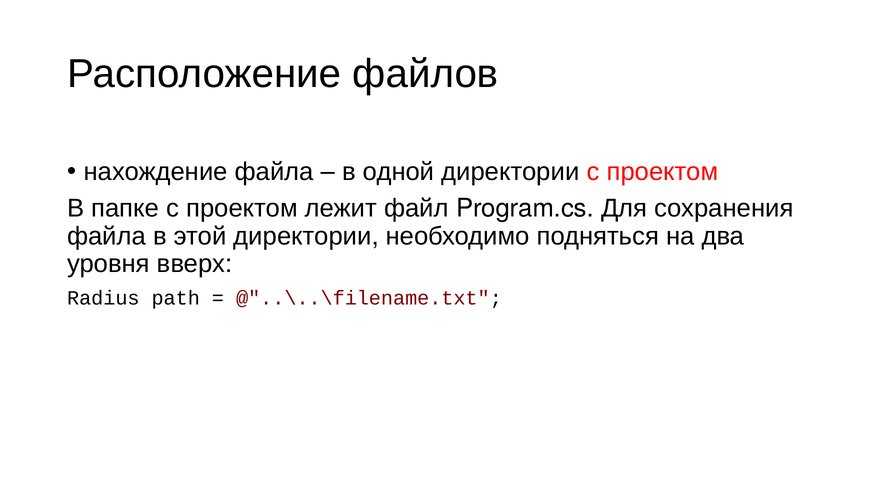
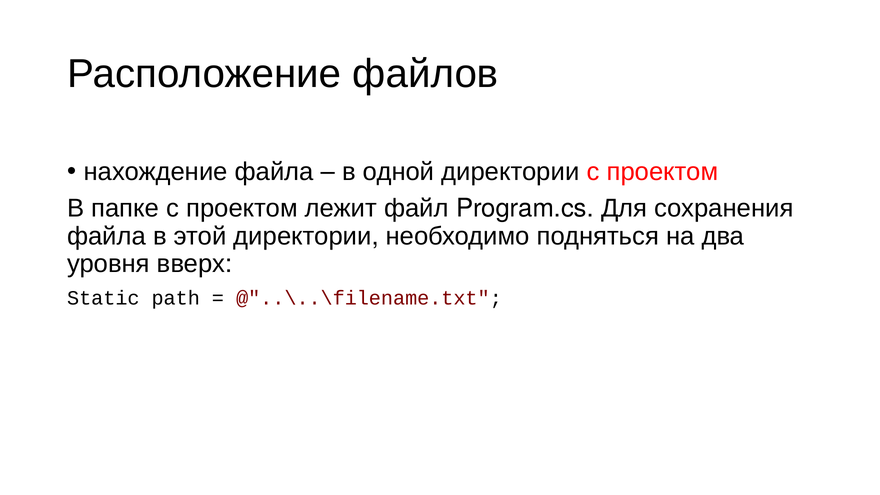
Radius: Radius -> Static (103, 298)
